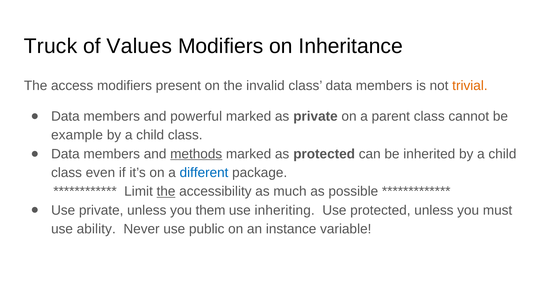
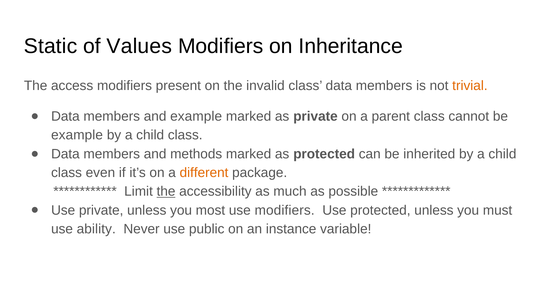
Truck: Truck -> Static (51, 46)
and powerful: powerful -> example (196, 116)
methods underline: present -> none (196, 154)
different colour: blue -> orange (204, 172)
them: them -> most (210, 210)
use inheriting: inheriting -> modifiers (285, 210)
